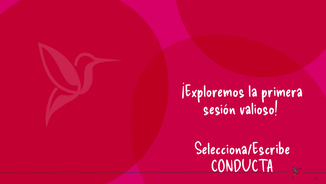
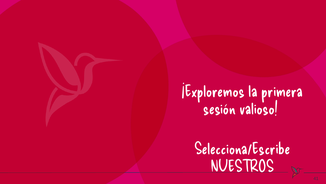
CONDUCTA: CONDUCTA -> NUESTROS (242, 166)
